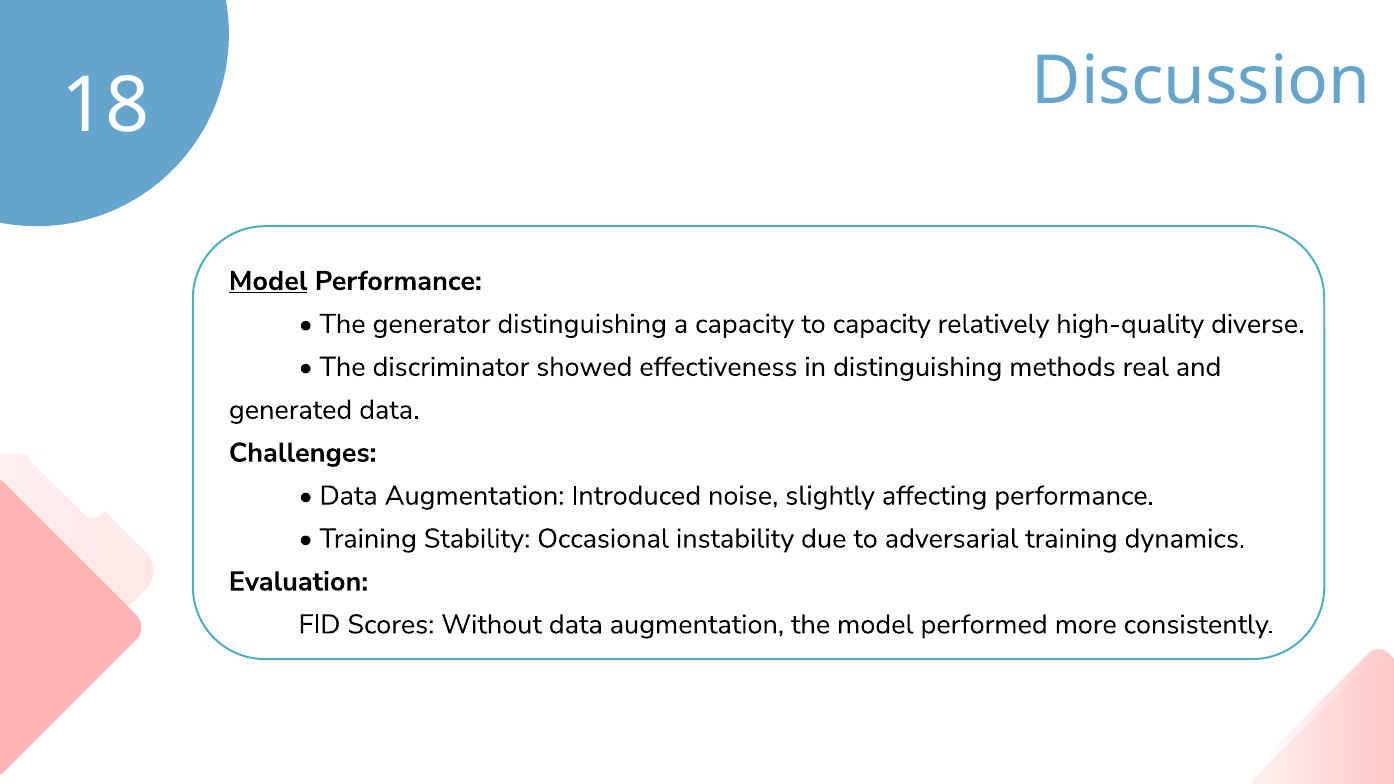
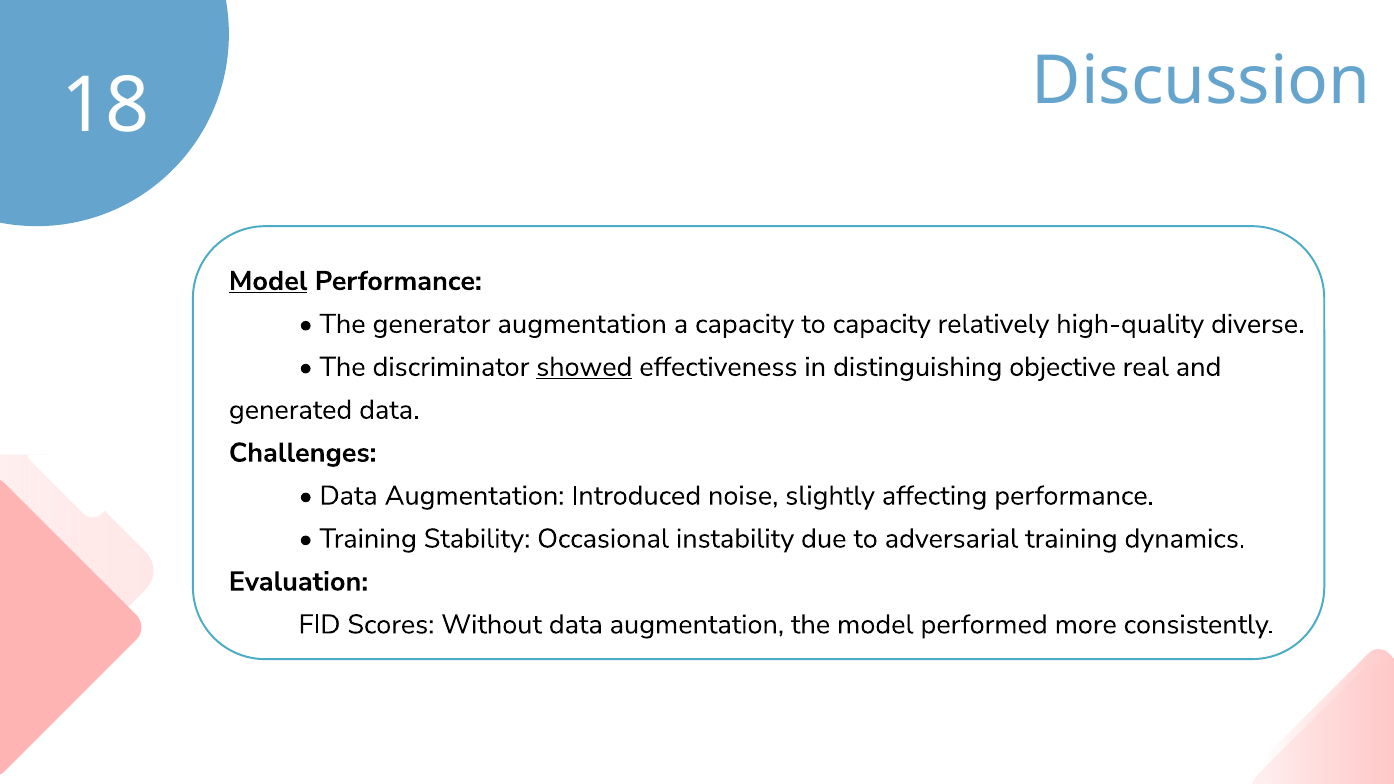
generator distinguishing: distinguishing -> augmentation (582, 324)
showed underline: none -> present (584, 367)
methods: methods -> objective (1063, 367)
